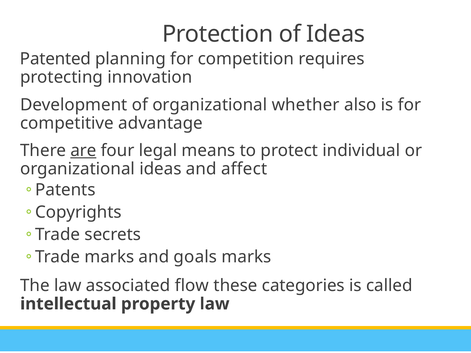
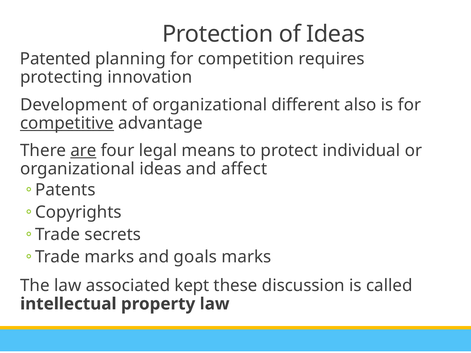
whether: whether -> different (306, 105)
competitive underline: none -> present (67, 123)
flow: flow -> kept (192, 286)
categories: categories -> discussion (303, 286)
